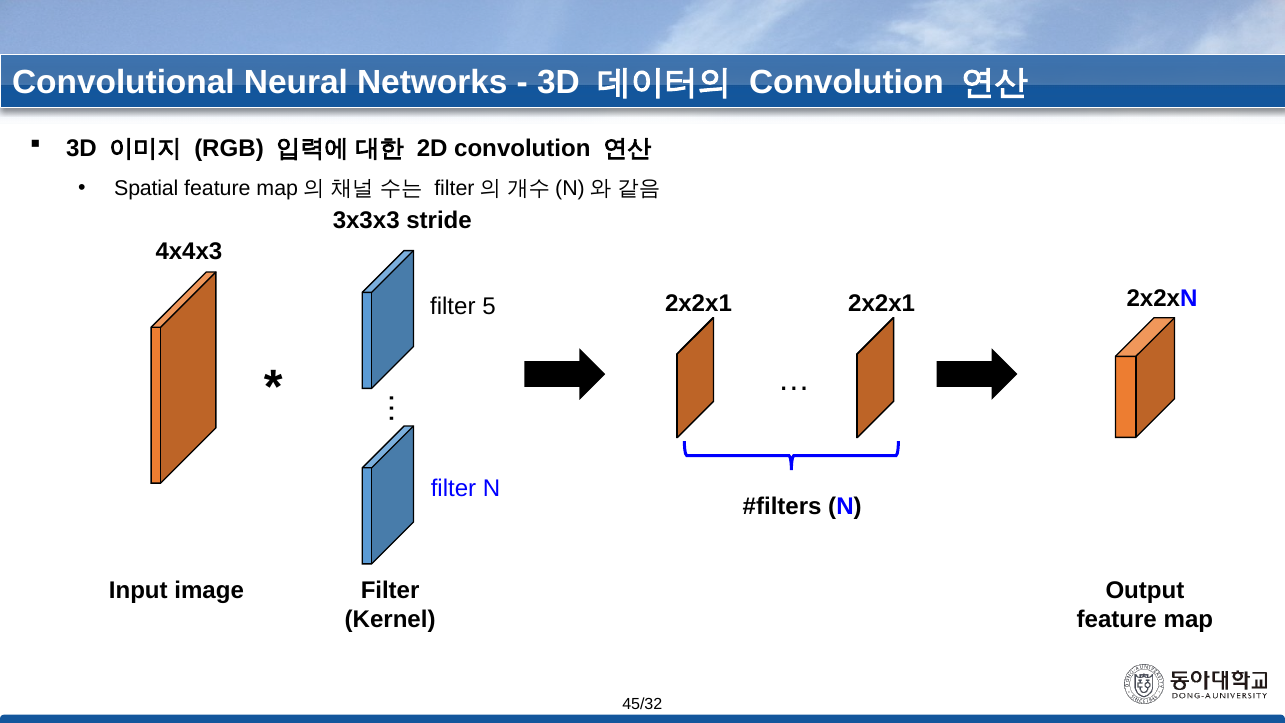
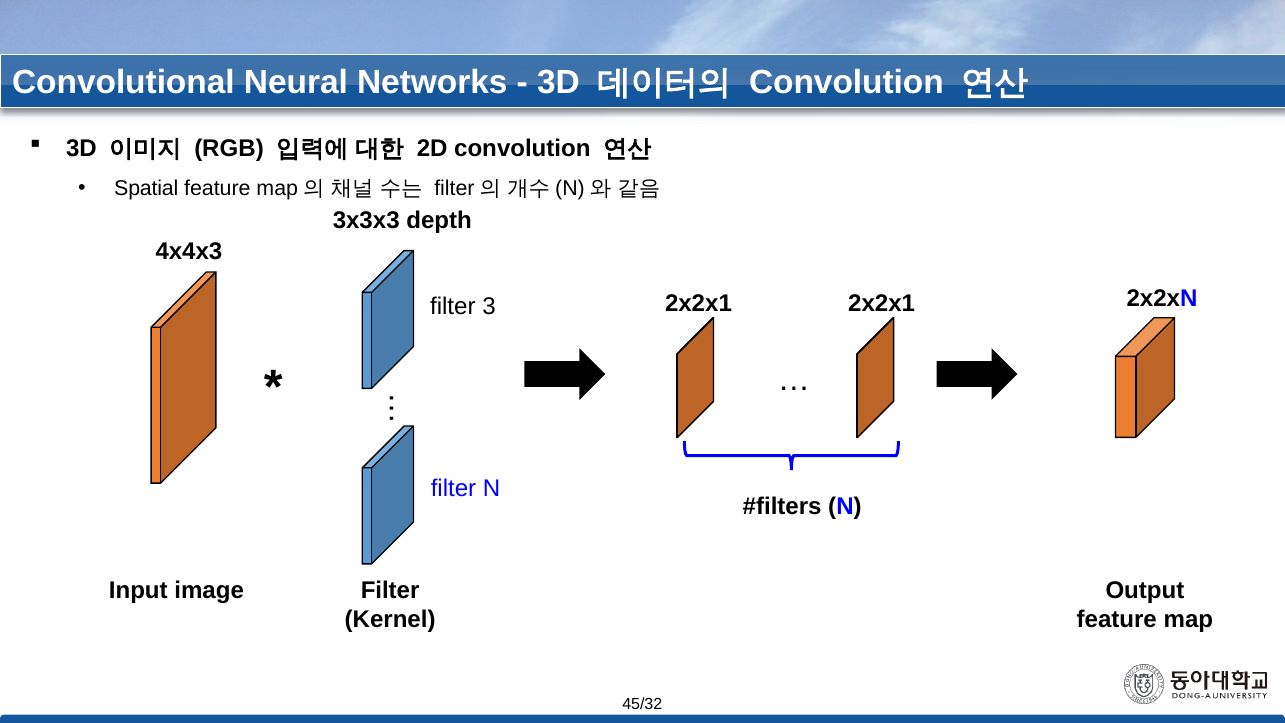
stride: stride -> depth (439, 220)
5: 5 -> 3 (489, 307)
